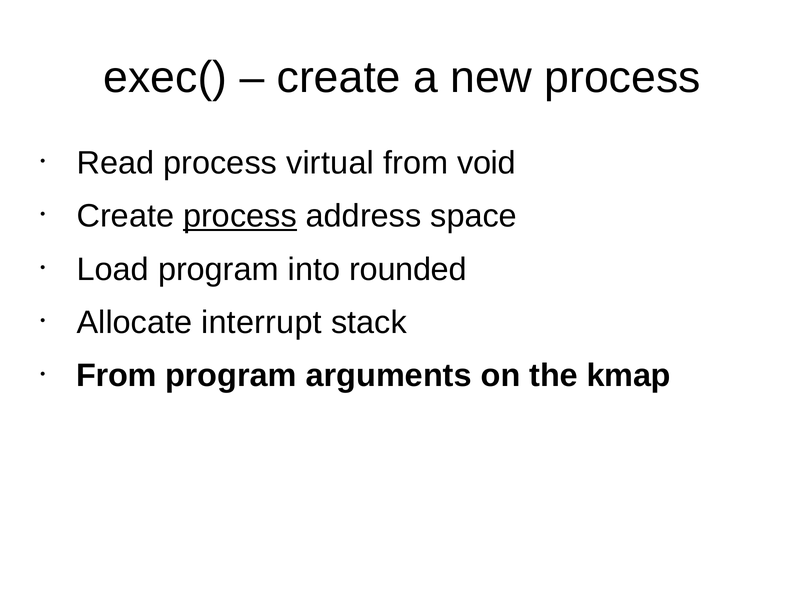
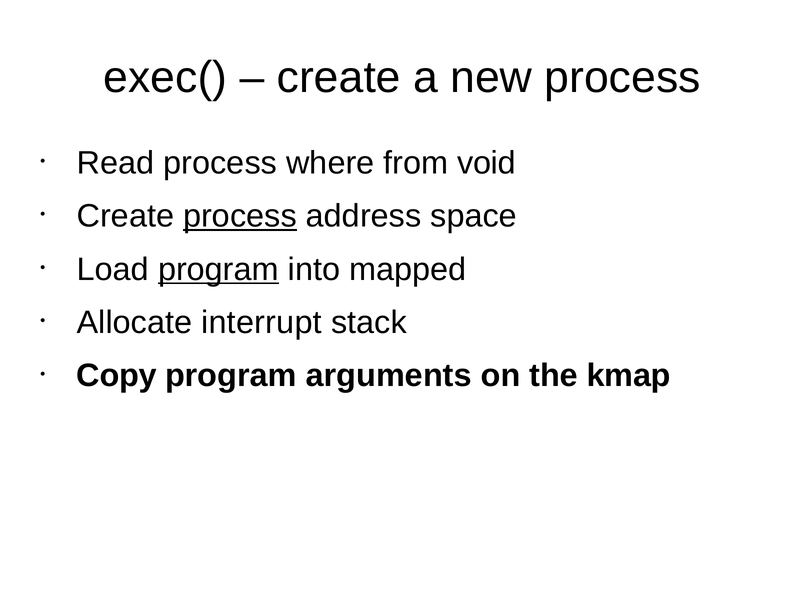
virtual: virtual -> where (330, 163)
program underline: none -> present (218, 270)
rounded: rounded -> mapped (408, 270)
From: From -> Copy (117, 376)
